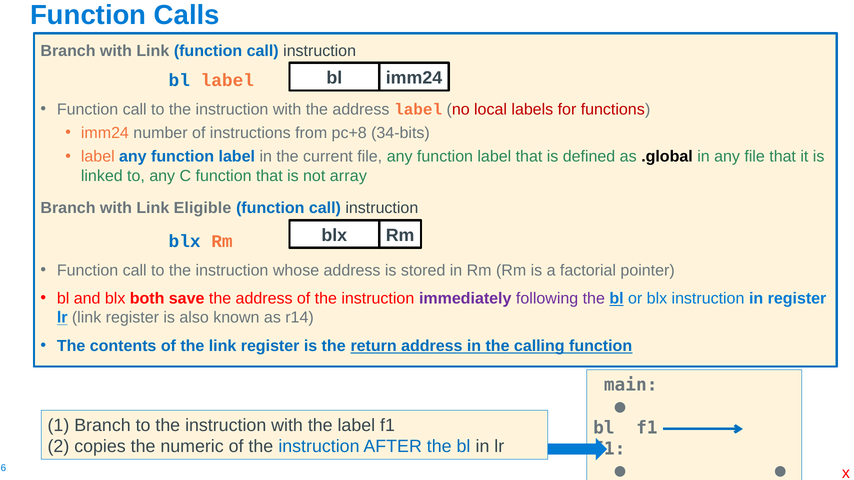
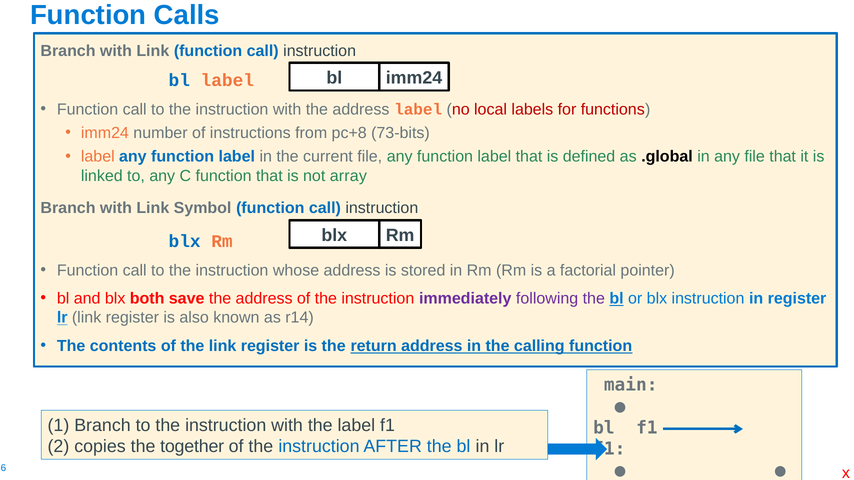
34-bits: 34-bits -> 73-bits (400, 133)
Eligible: Eligible -> Symbol (203, 208)
numeric: numeric -> together (192, 447)
